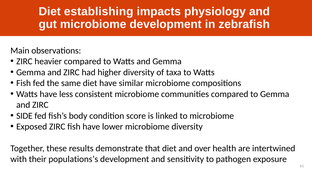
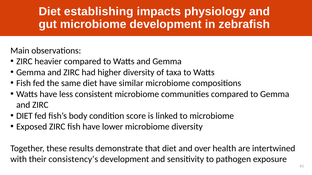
SIDE: SIDE -> DIET (24, 116)
populations’s: populations’s -> consistency’s (73, 160)
